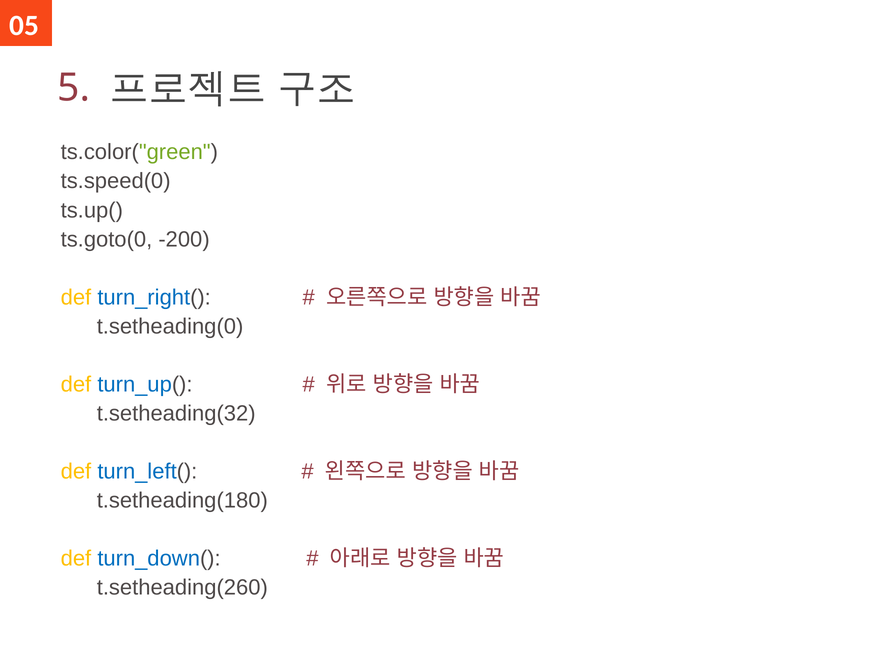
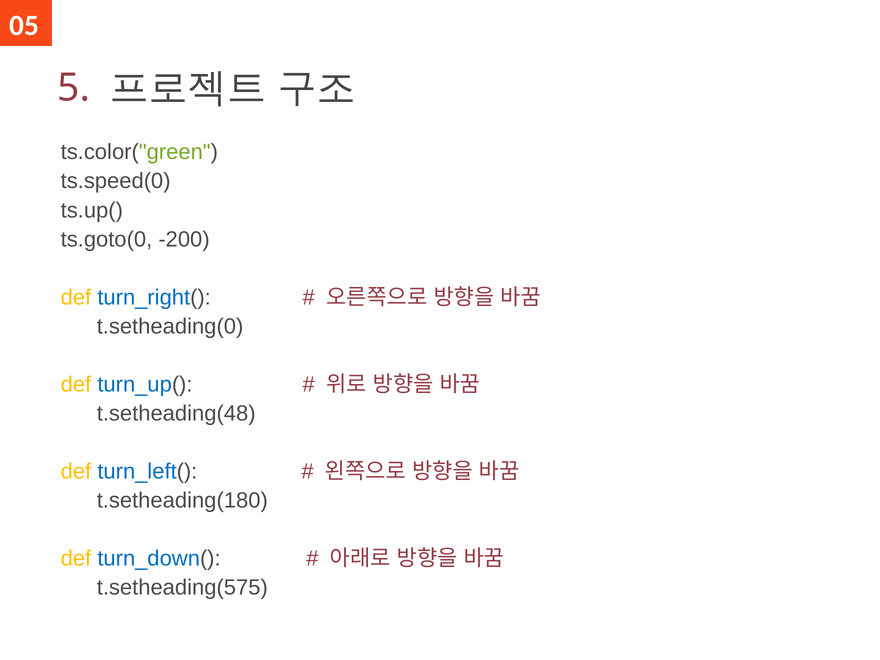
t.setheading(32: t.setheading(32 -> t.setheading(48 (176, 413)
t.setheading(260: t.setheading(260 -> t.setheading(575 (182, 588)
